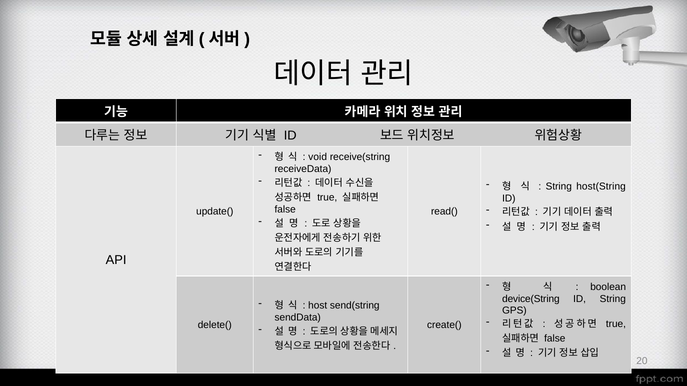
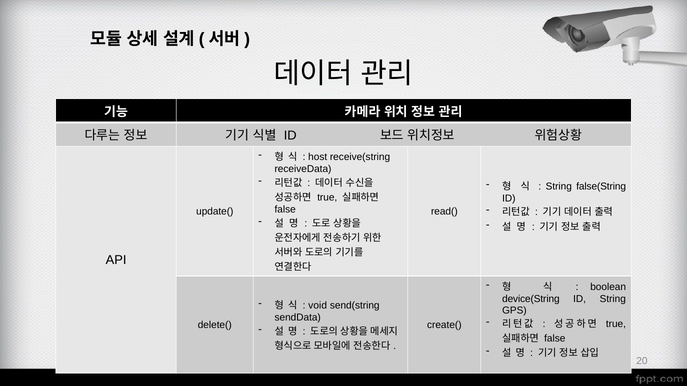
void: void -> host (318, 157)
host(String: host(String -> false(String (601, 187)
host: host -> void (318, 306)
